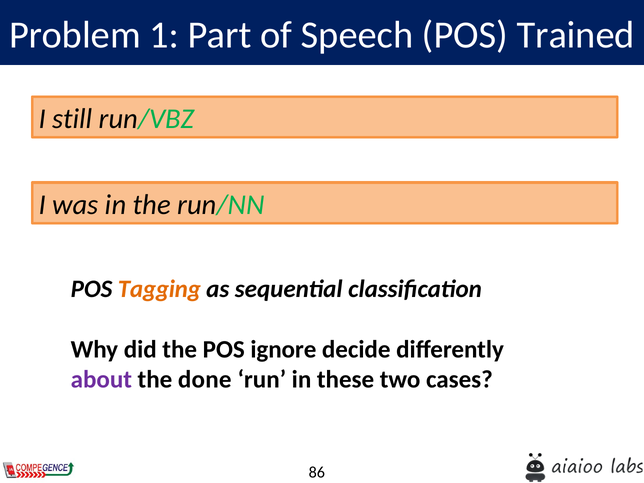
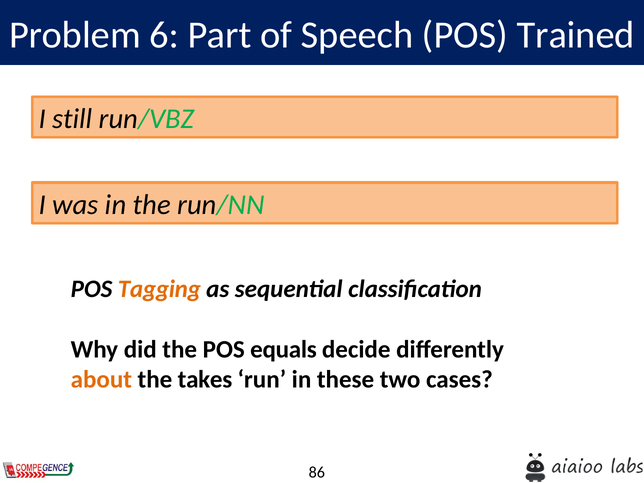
1: 1 -> 6 (164, 35)
ignore: ignore -> equals (283, 349)
about colour: purple -> orange (101, 379)
done: done -> takes (205, 379)
